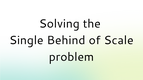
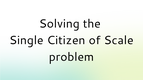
Behind: Behind -> Citizen (66, 41)
